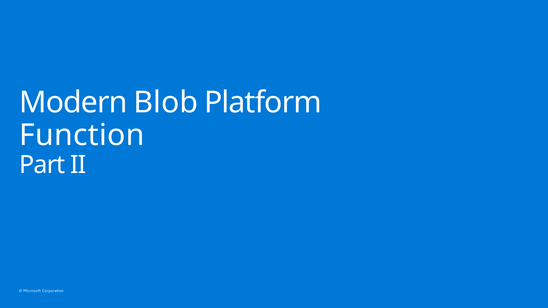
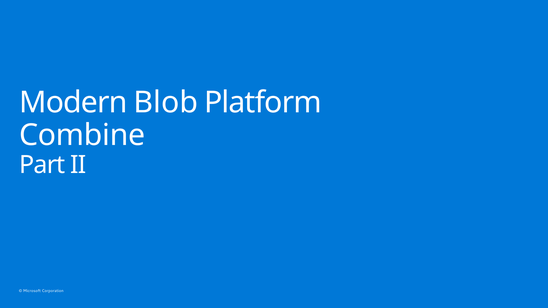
Function: Function -> Combine (82, 135)
